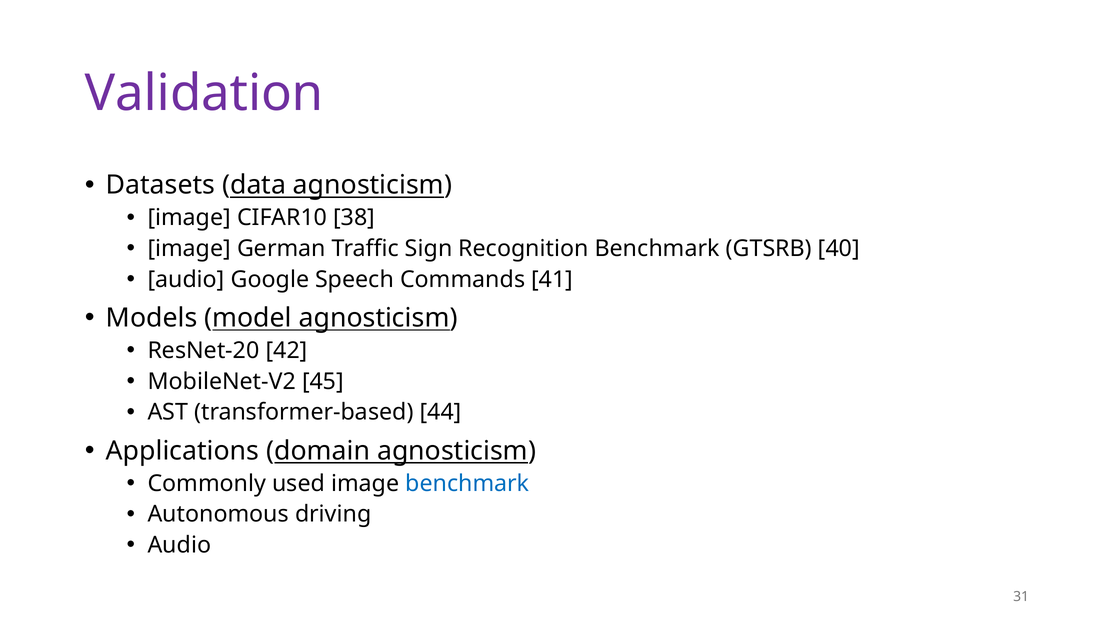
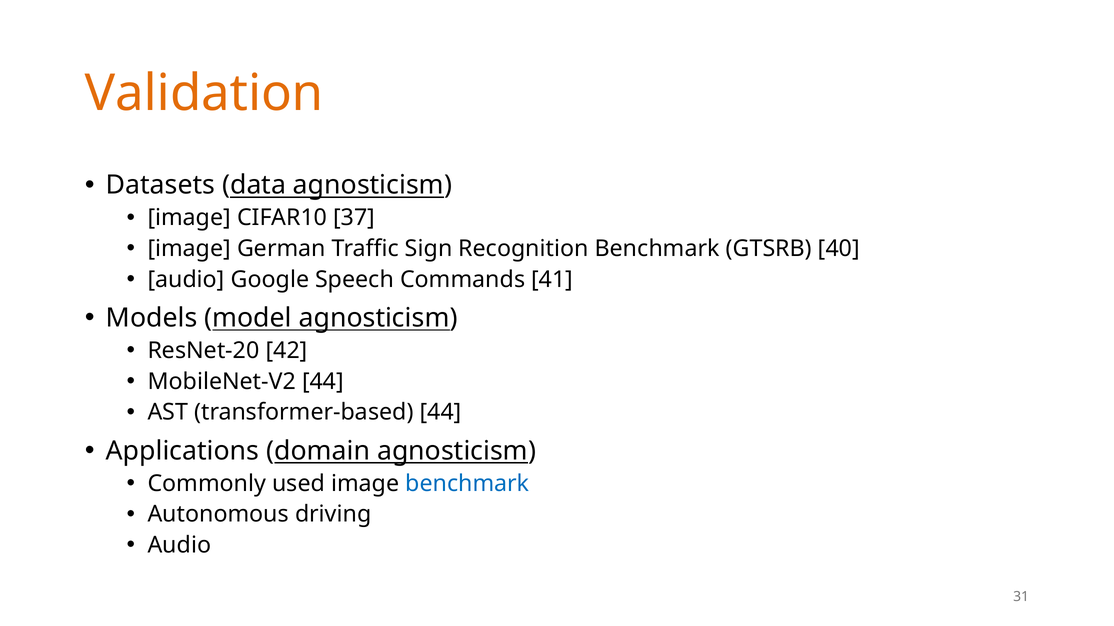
Validation colour: purple -> orange (204, 94)
38: 38 -> 37 (354, 218)
MobileNet-V2 45: 45 -> 44 (323, 382)
